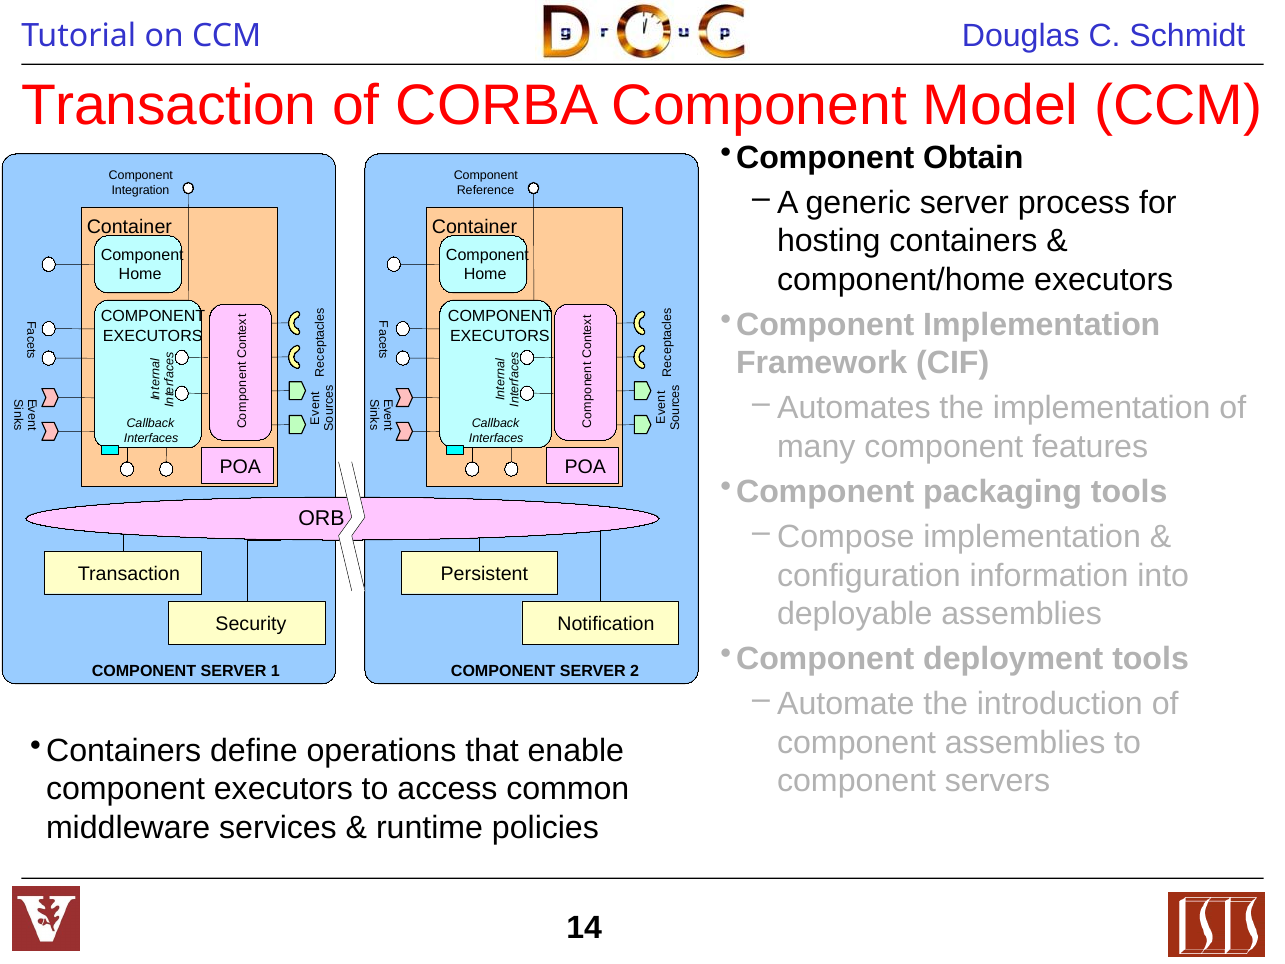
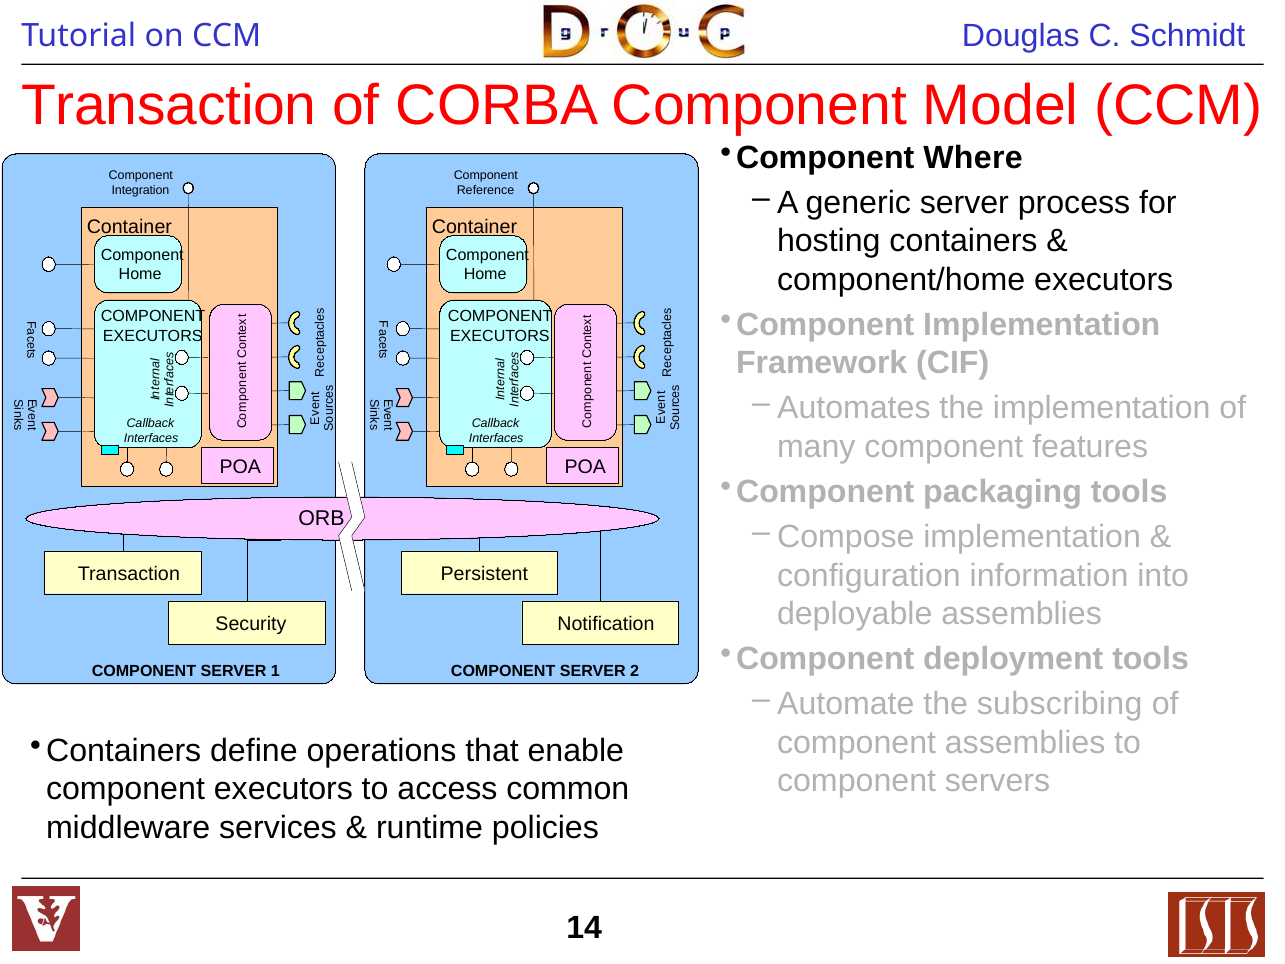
Obtain: Obtain -> Where (973, 158)
introduction: introduction -> subscribing (1060, 704)
